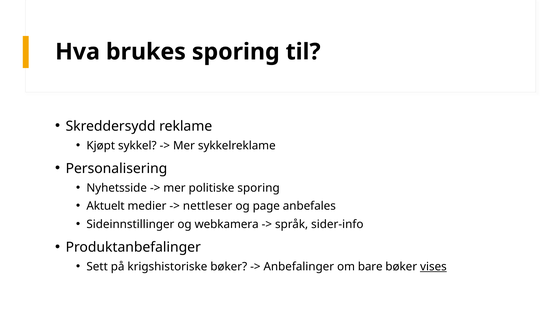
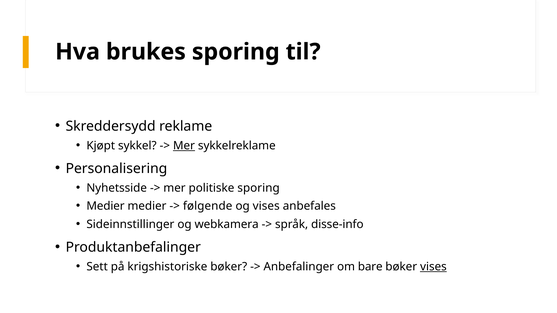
Mer underline: none -> present (184, 146)
Aktuelt: Aktuelt -> Medier (106, 206)
nettleser: nettleser -> følgende (208, 206)
og page: page -> vises (266, 206)
sider-info: sider-info -> disse-info (337, 225)
